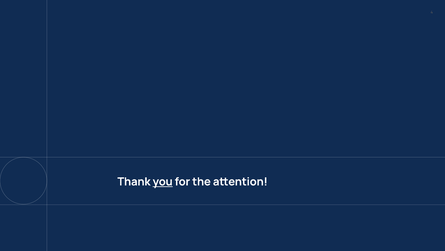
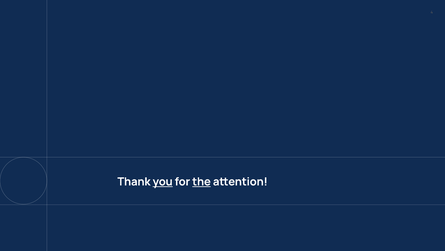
the underline: none -> present (202, 181)
